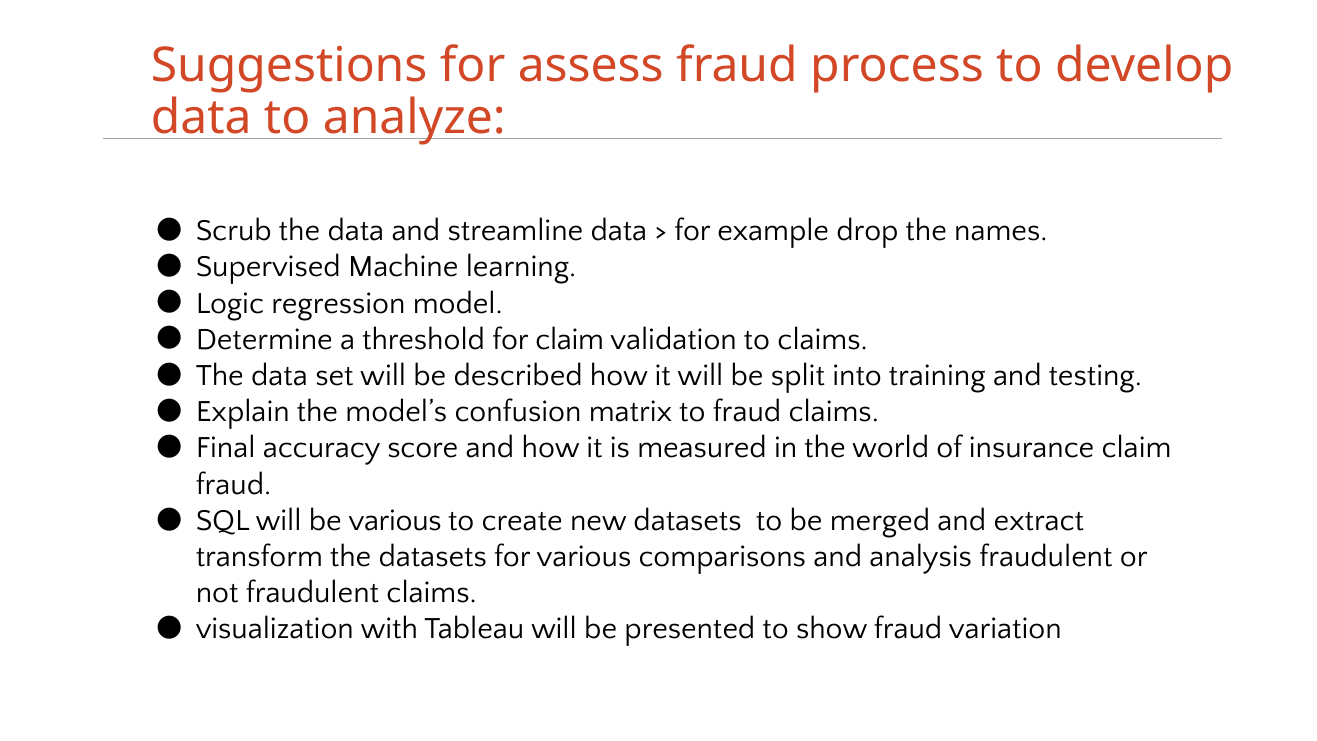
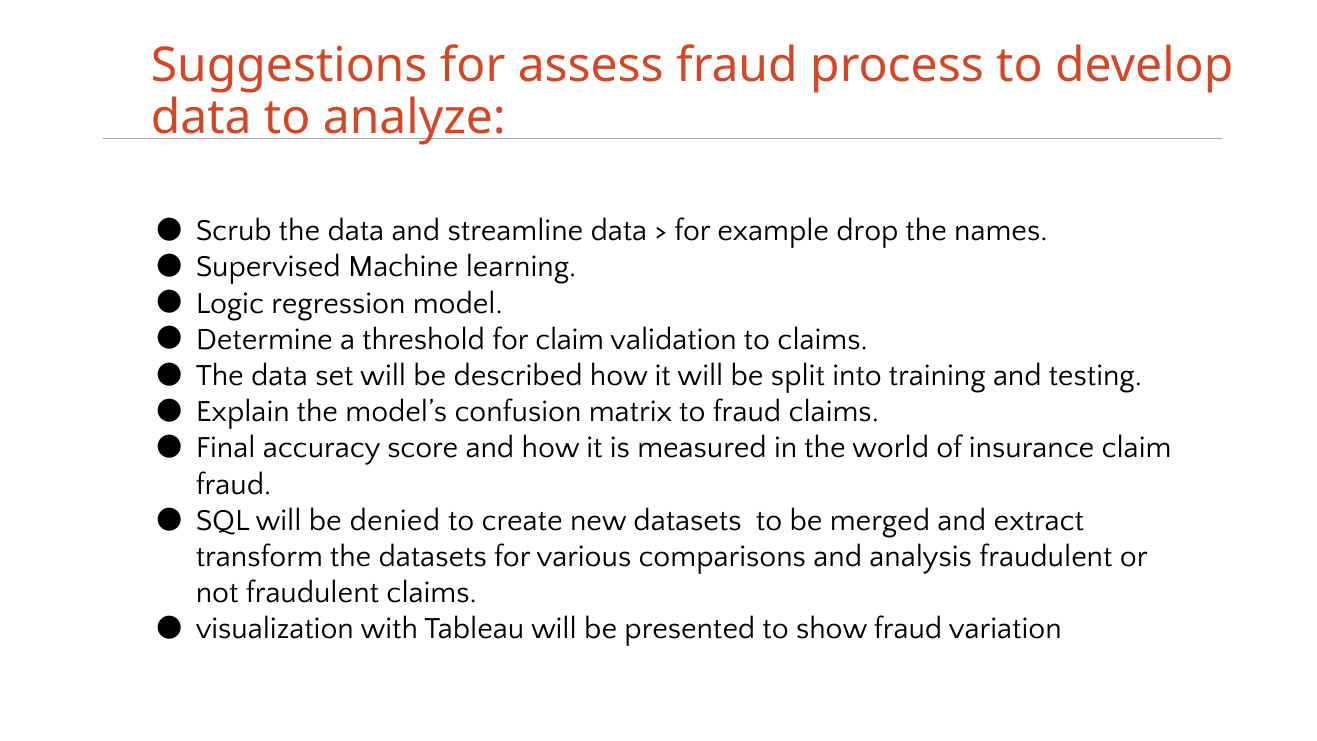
be various: various -> denied (395, 520)
